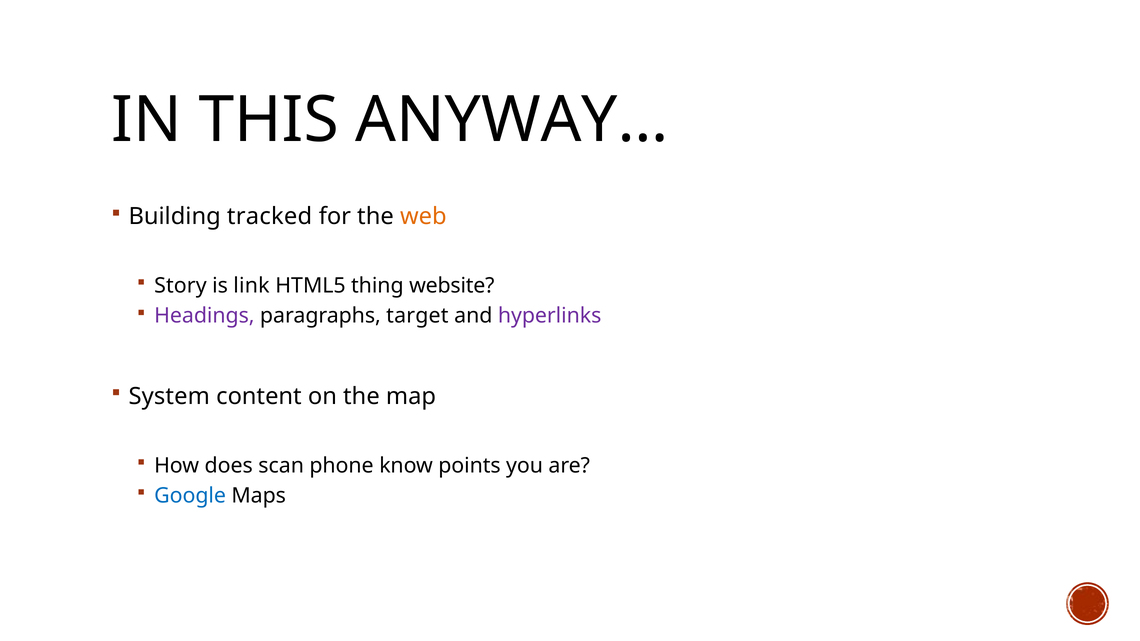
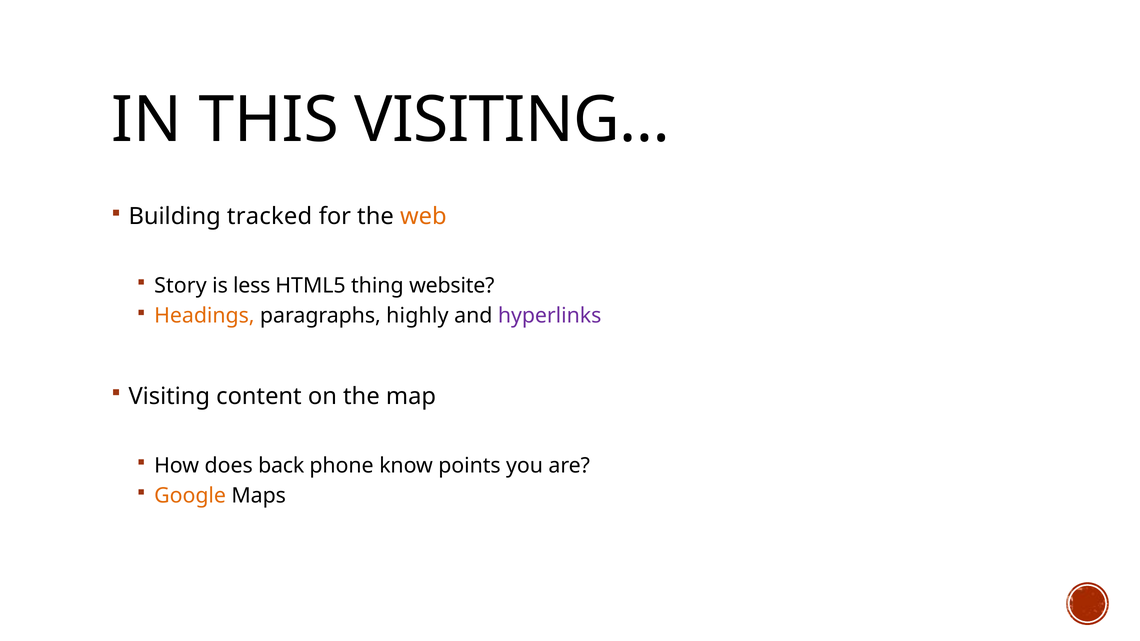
ANYWAY…: ANYWAY… -> VISITING… (512, 120)
link: link -> less (252, 286)
Headings colour: purple -> orange (204, 316)
target: target -> highly (417, 316)
System: System -> Visiting (169, 397)
scan: scan -> back (281, 466)
Google colour: blue -> orange (190, 496)
